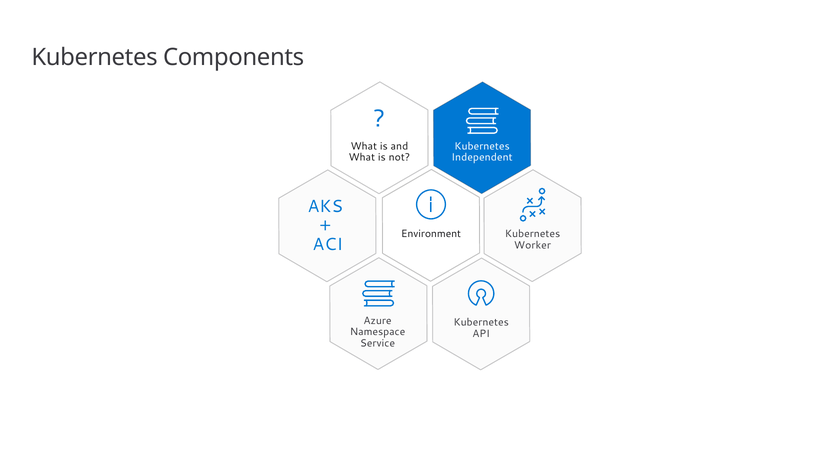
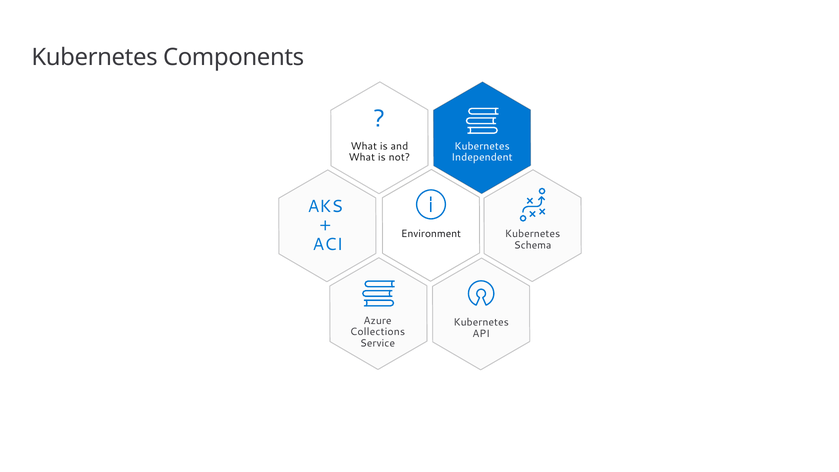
Worker: Worker -> Schema (533, 245)
Namespace: Namespace -> Collections (377, 332)
